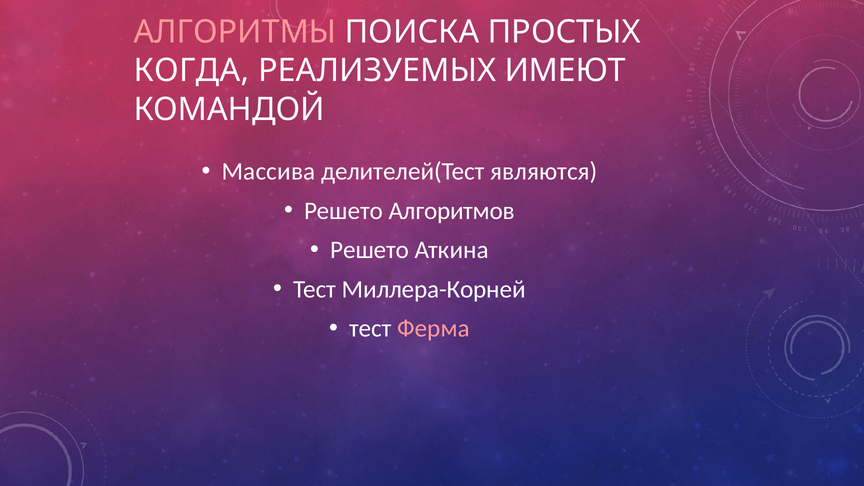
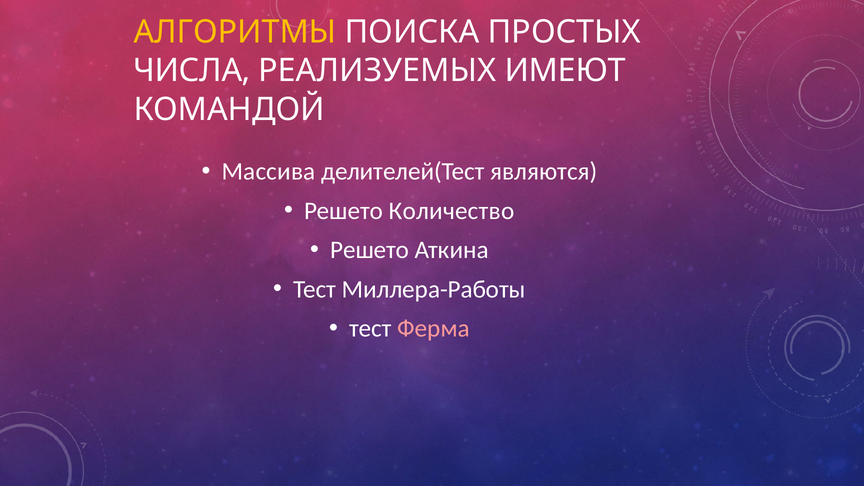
АЛГОРИТМЫ colour: pink -> yellow (235, 32)
КОГДА: КОГДА -> ЧИСЛА (192, 71)
Алгоритмов: Алгоритмов -> Количество (452, 211)
Миллера-Корней: Миллера-Корней -> Миллера-Работы (434, 289)
